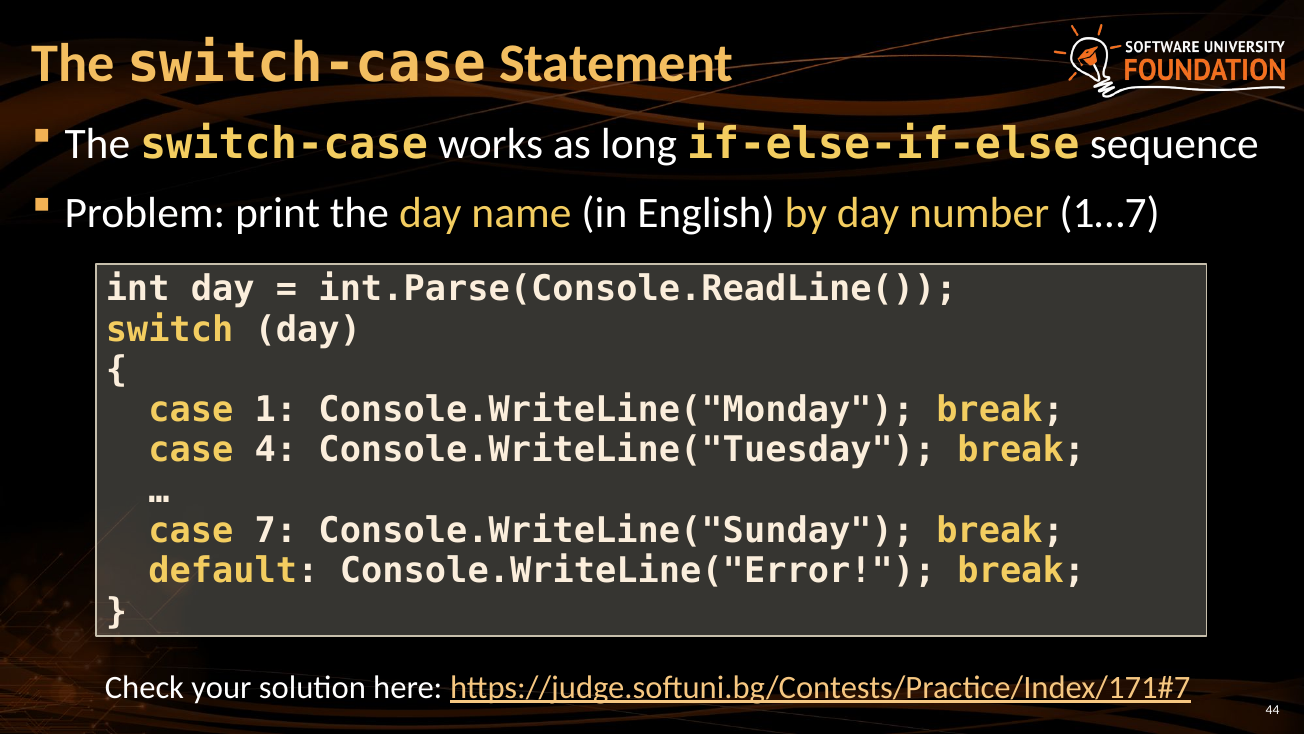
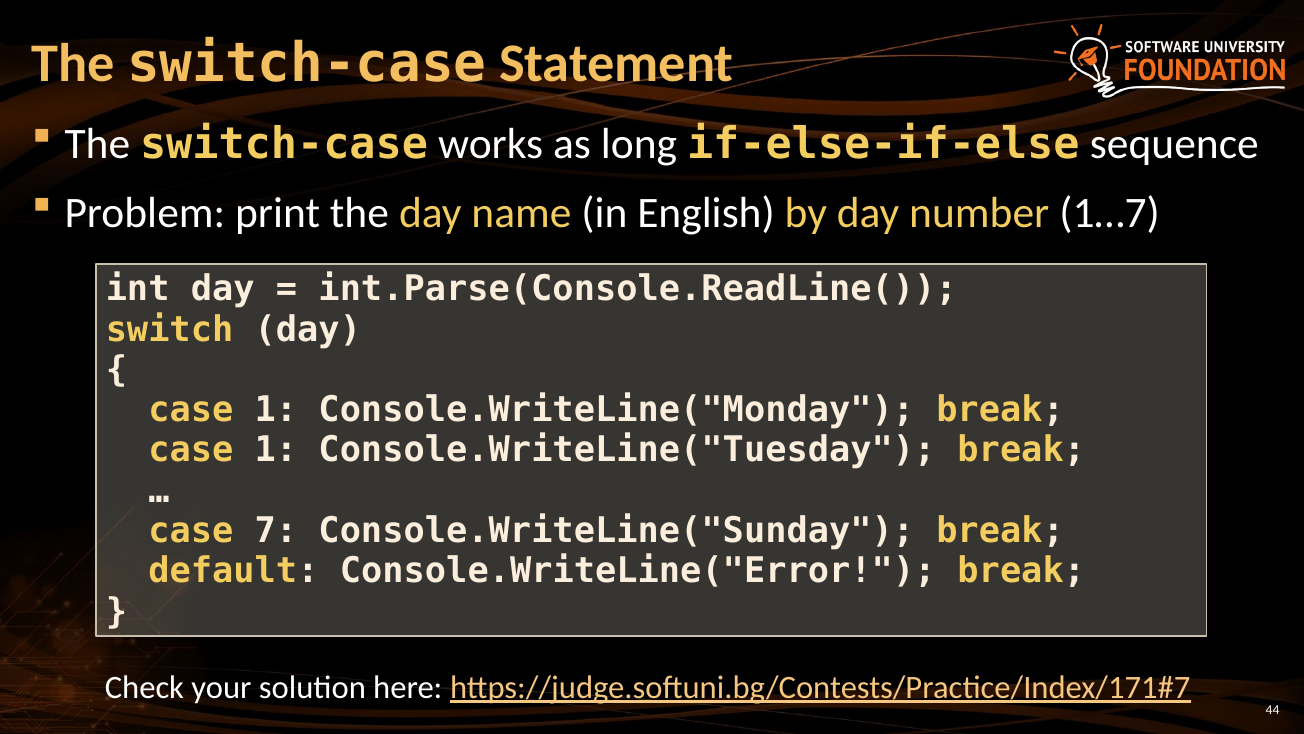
4: 4 -> 1 (276, 450)
